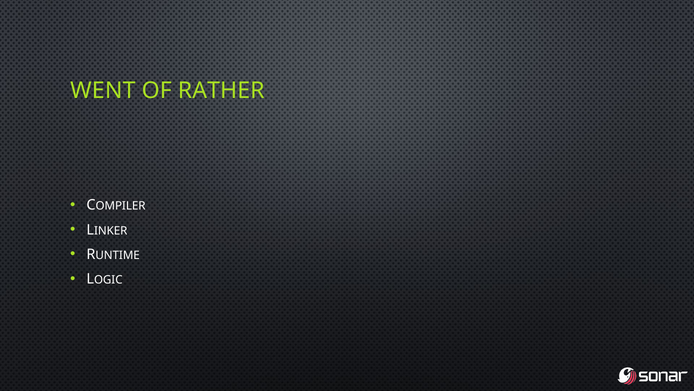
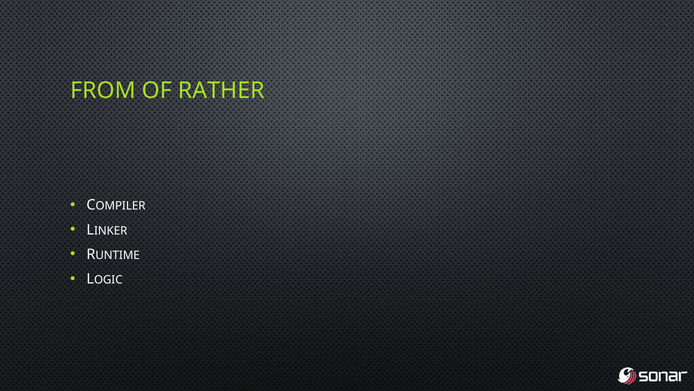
WENT: WENT -> FROM (103, 91)
